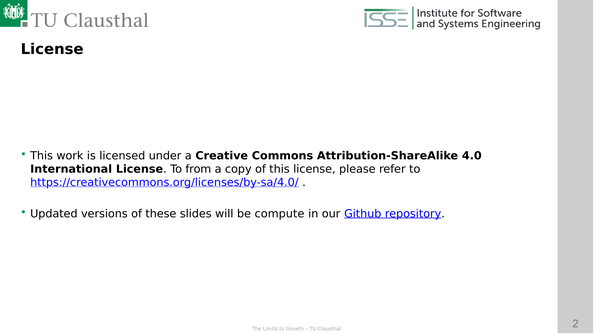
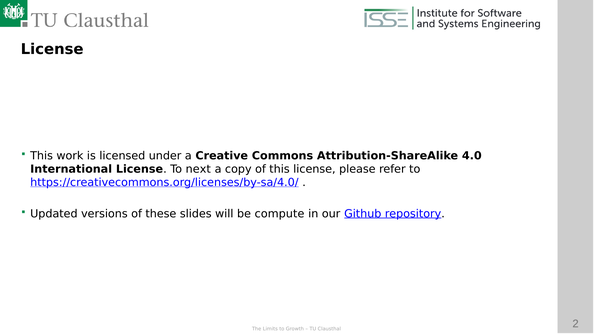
from: from -> next (198, 169)
